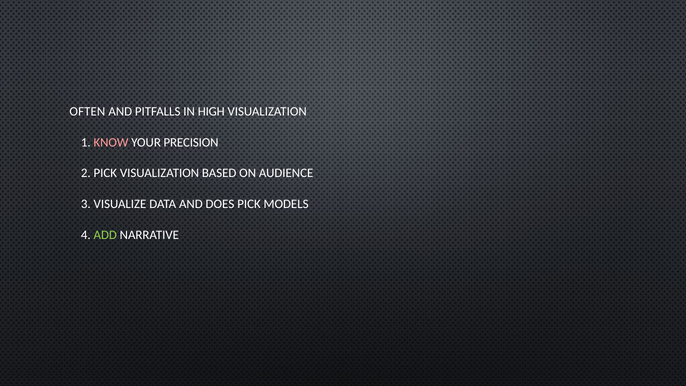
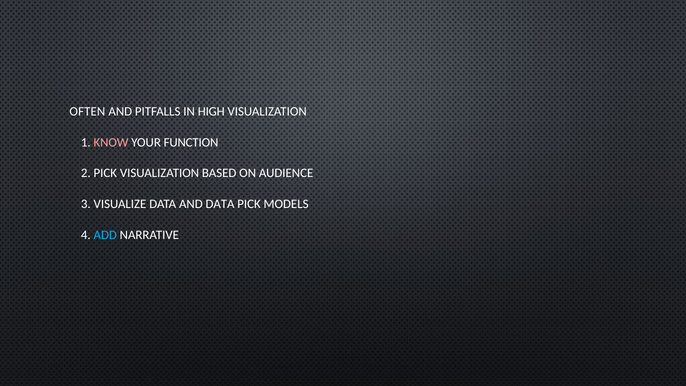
PRECISION: PRECISION -> FUNCTION (191, 142)
AND DOES: DOES -> DATA (220, 204)
ADD colour: light green -> light blue (105, 235)
